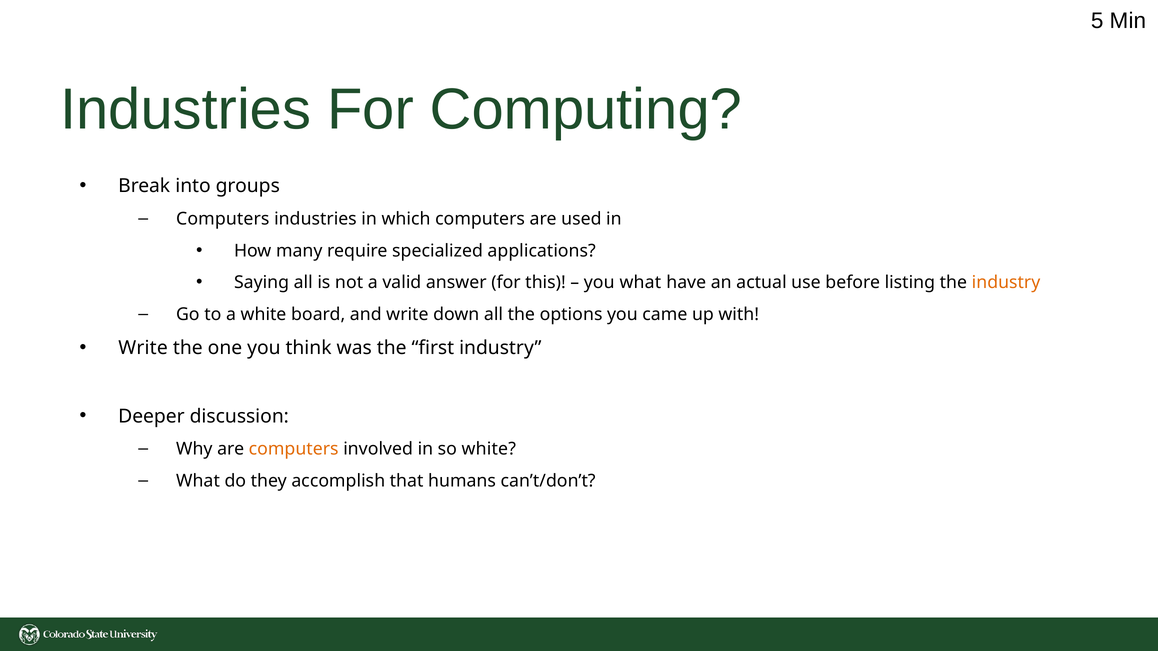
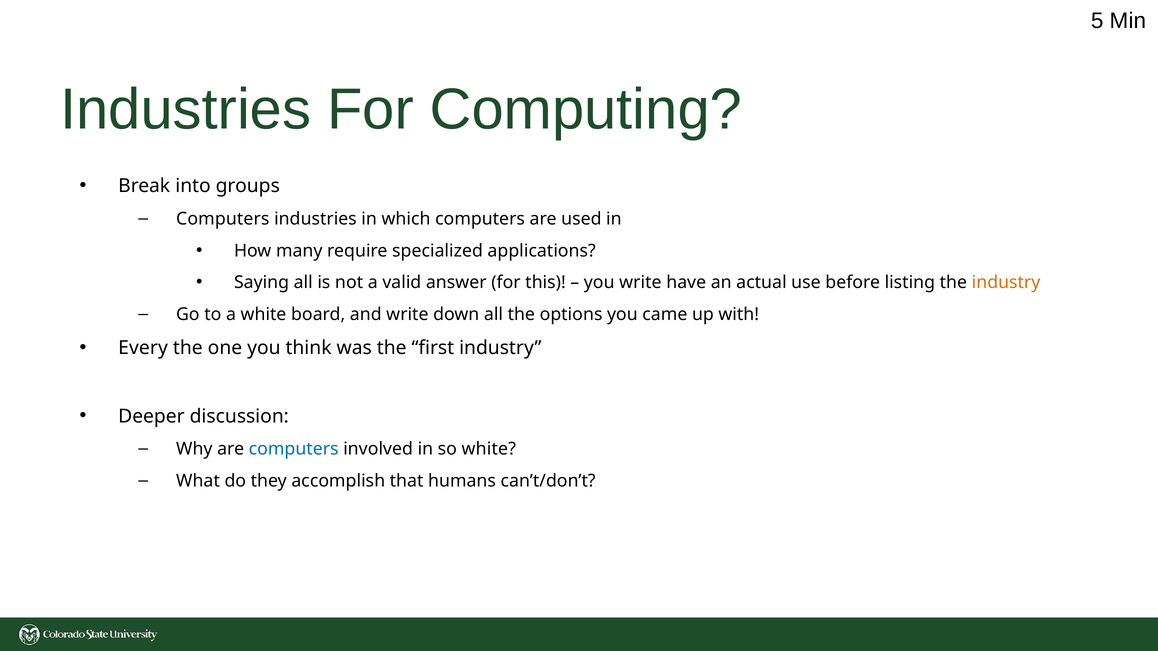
you what: what -> write (640, 283)
Write: Write -> Every (143, 348)
computers colour: orange -> blue (294, 449)
